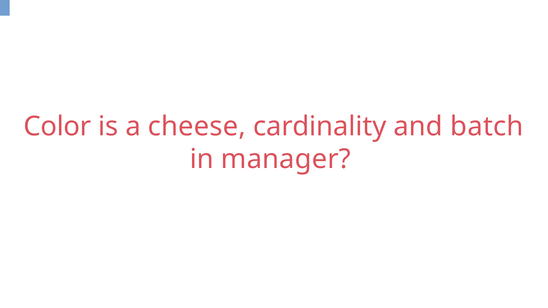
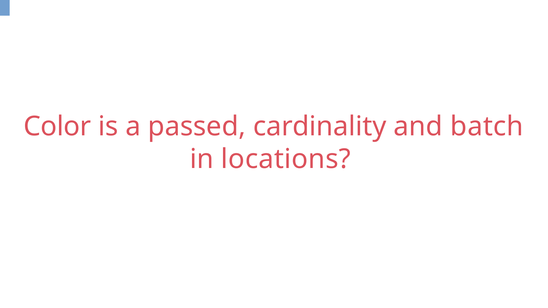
cheese: cheese -> passed (197, 127)
manager: manager -> locations (286, 159)
